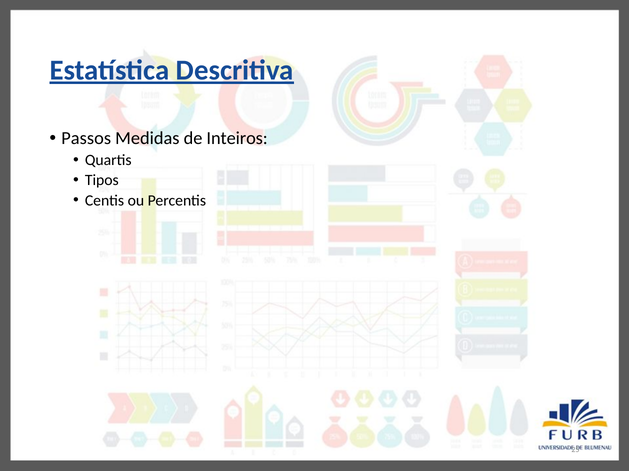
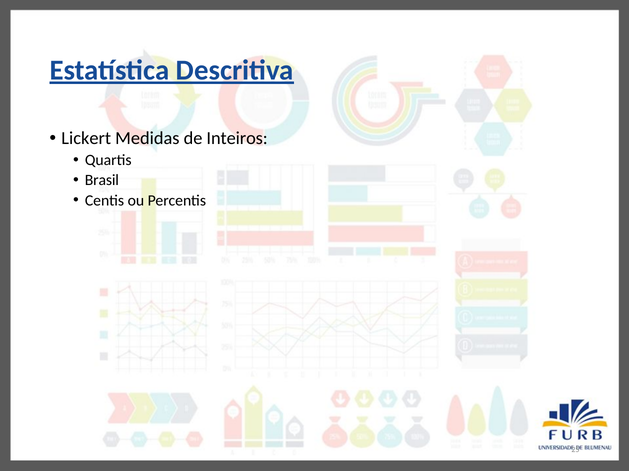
Passos: Passos -> Lickert (86, 139)
Tipos: Tipos -> Brasil (102, 180)
